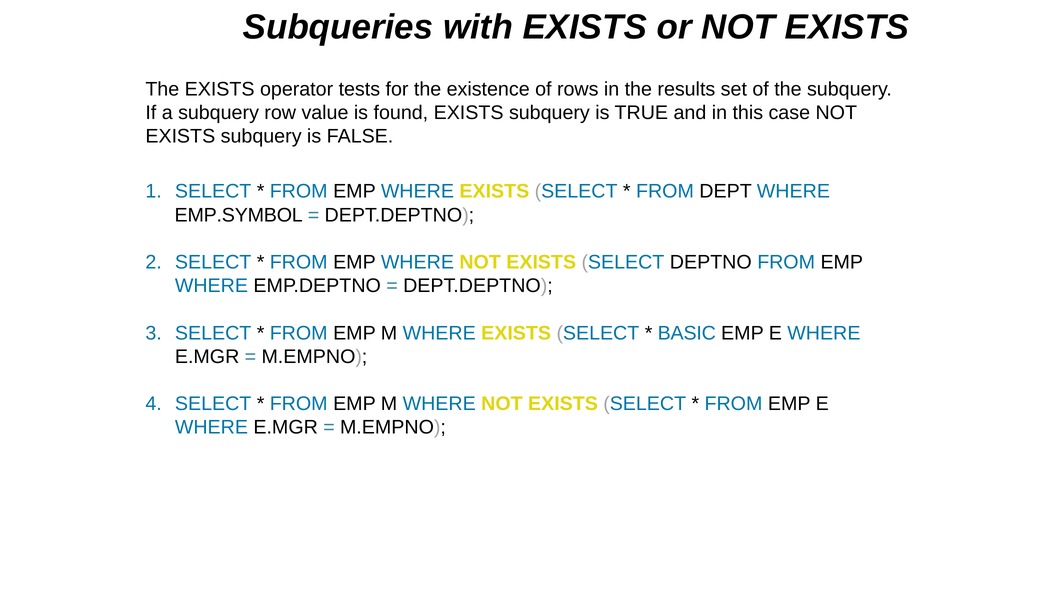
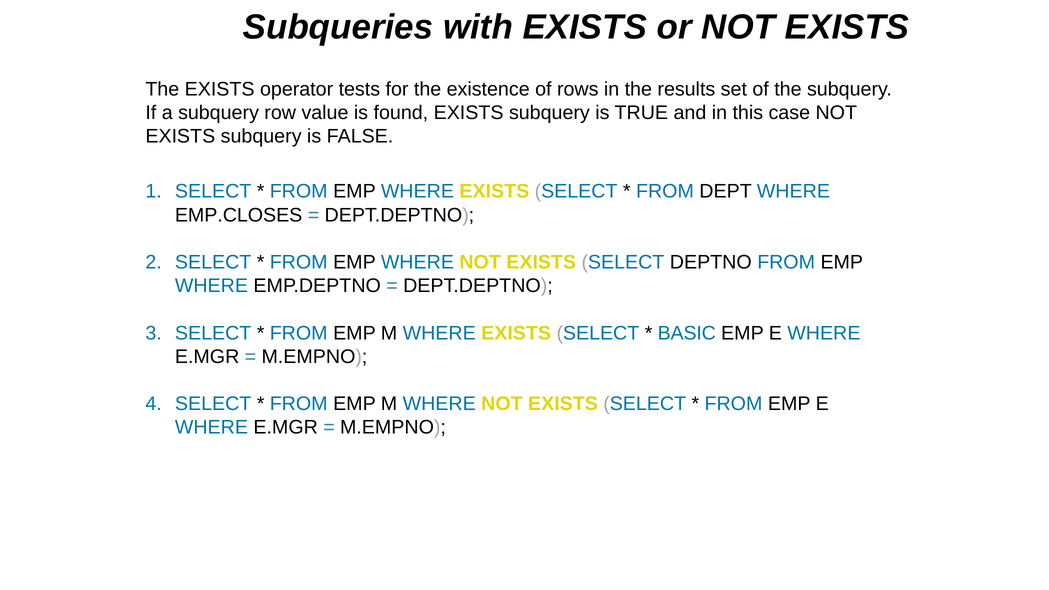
EMP.SYMBOL: EMP.SYMBOL -> EMP.CLOSES (239, 215)
